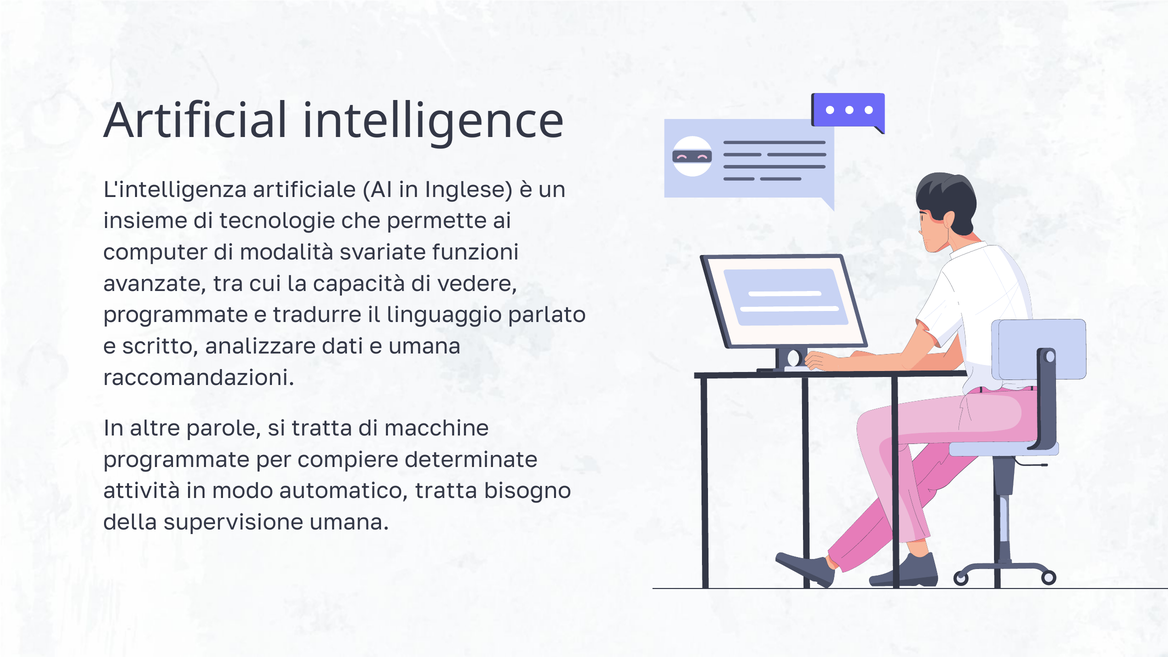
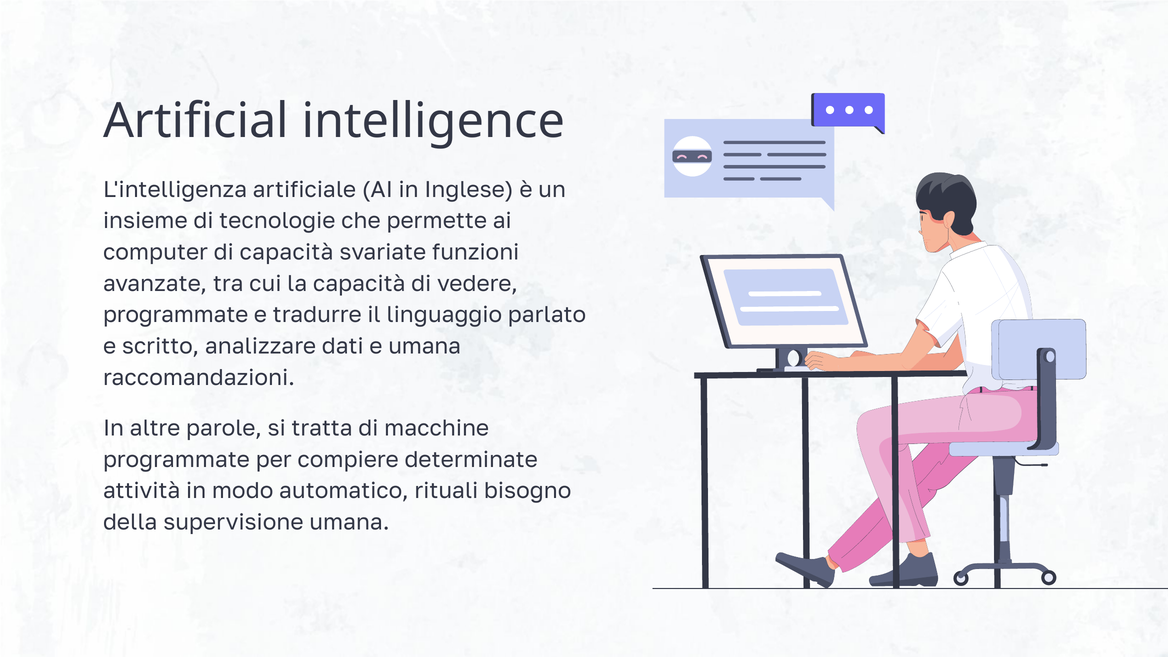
di modalità: modalità -> capacità (287, 252)
automatico tratta: tratta -> rituali (446, 491)
